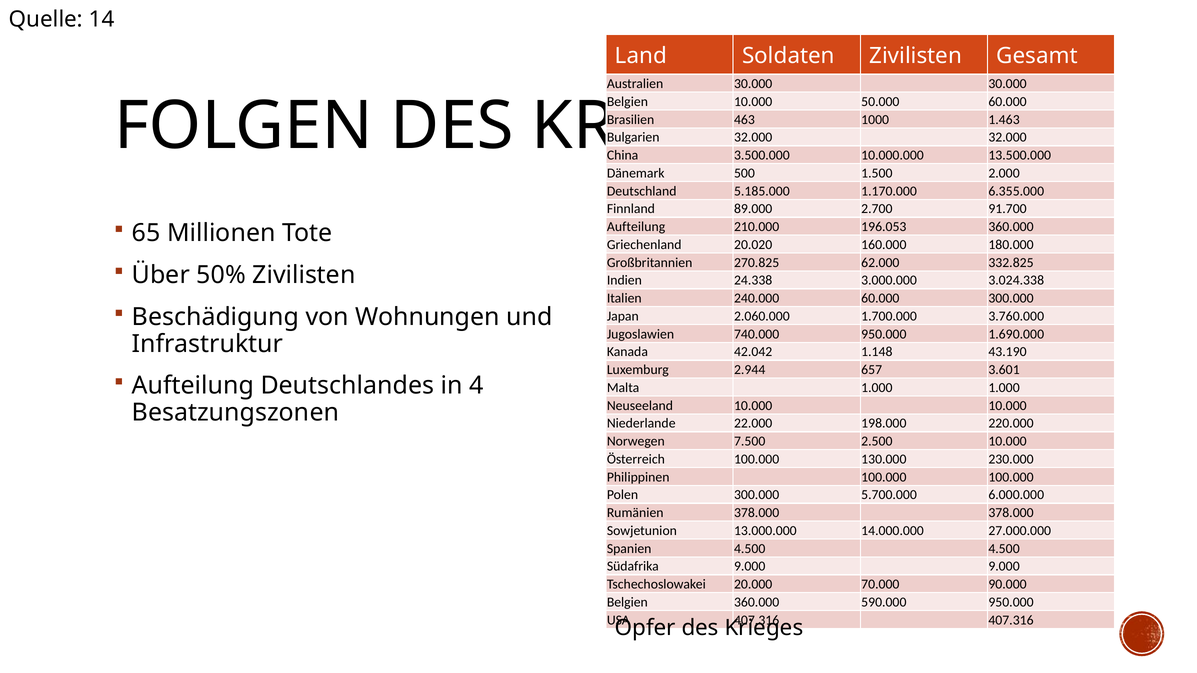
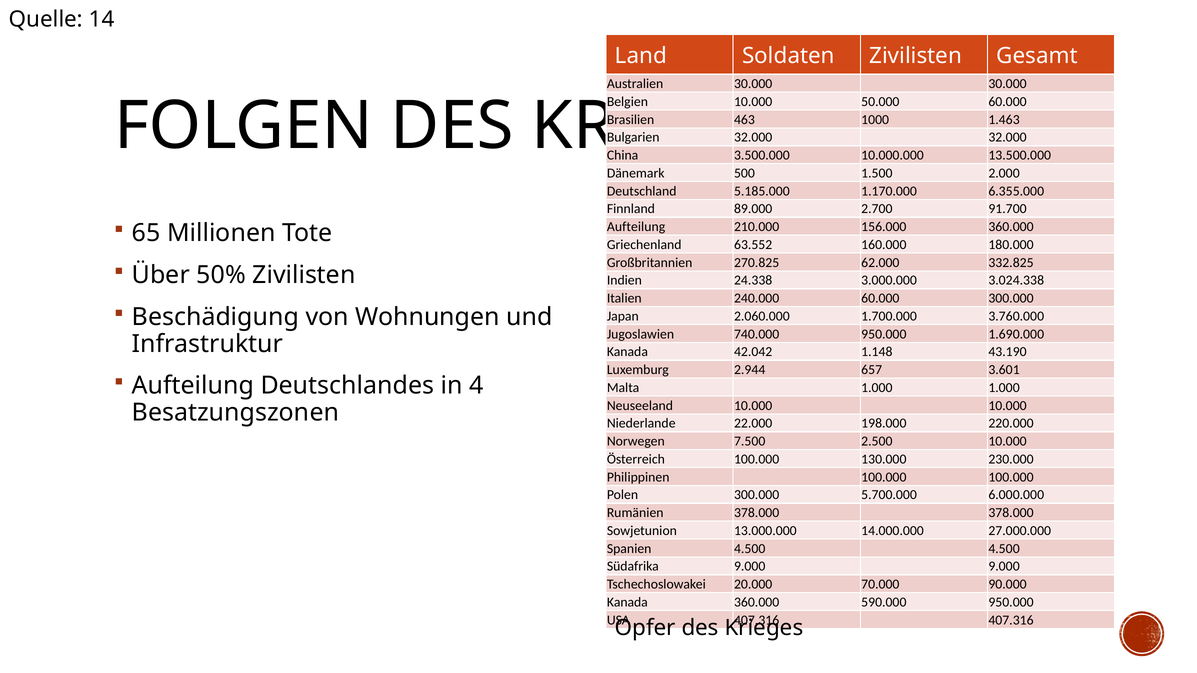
196.053: 196.053 -> 156.000 (884, 227)
20.020: 20.020 -> 63.552 (753, 245)
Belgien: Belgien -> Kanada (627, 602)
